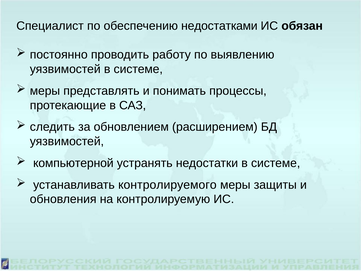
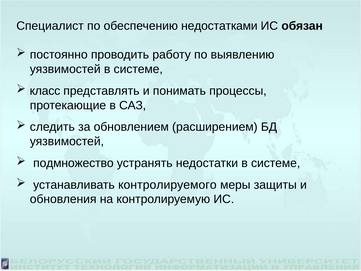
меры: меры -> класс (45, 91)
компьютерной: компьютерной -> подмножество (73, 163)
